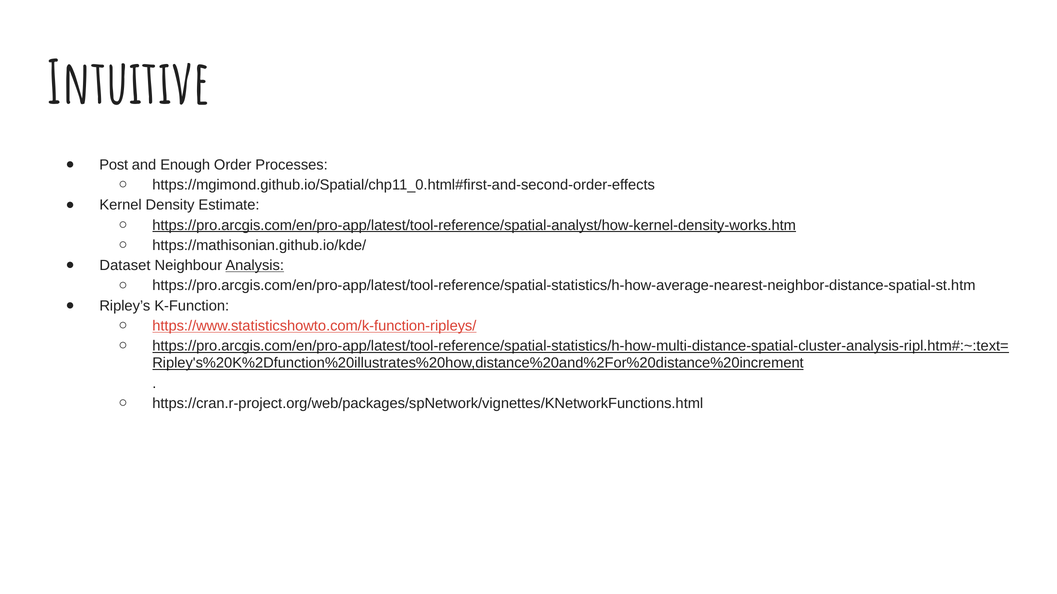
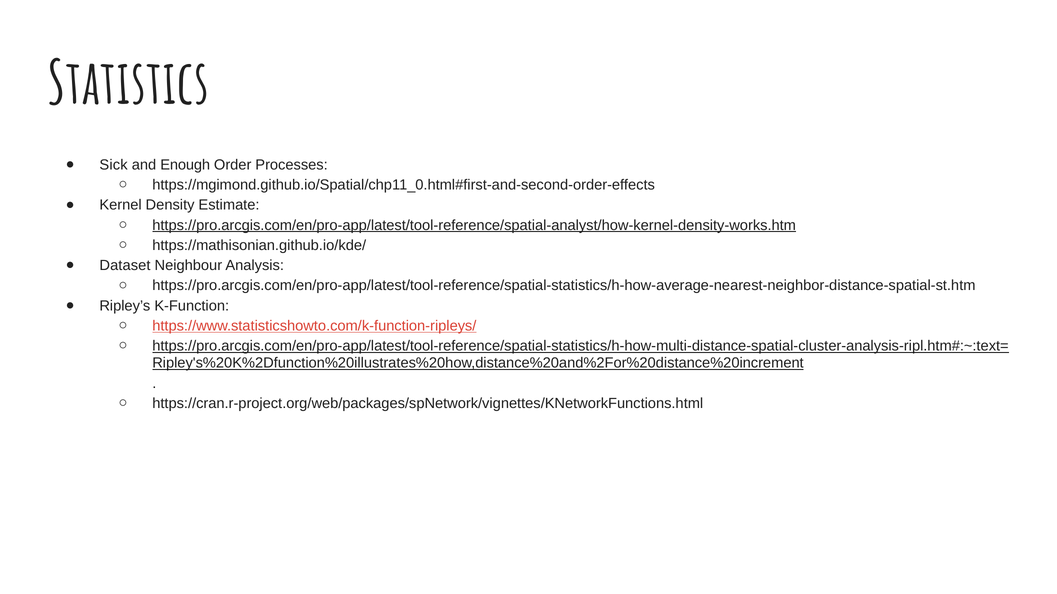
Intuitive: Intuitive -> Statistics (128, 85)
Post: Post -> Sick (114, 165)
Analysis underline: present -> none (255, 266)
